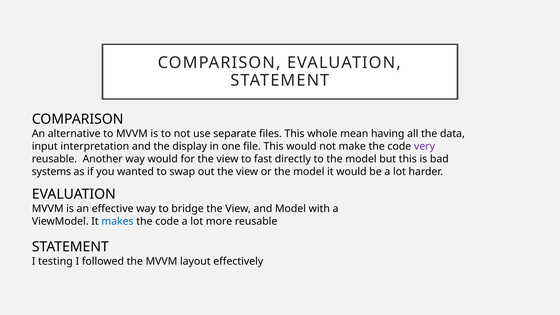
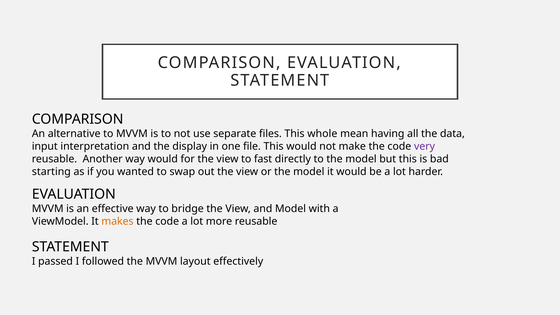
systems: systems -> starting (51, 172)
makes colour: blue -> orange (117, 221)
testing: testing -> passed (55, 261)
